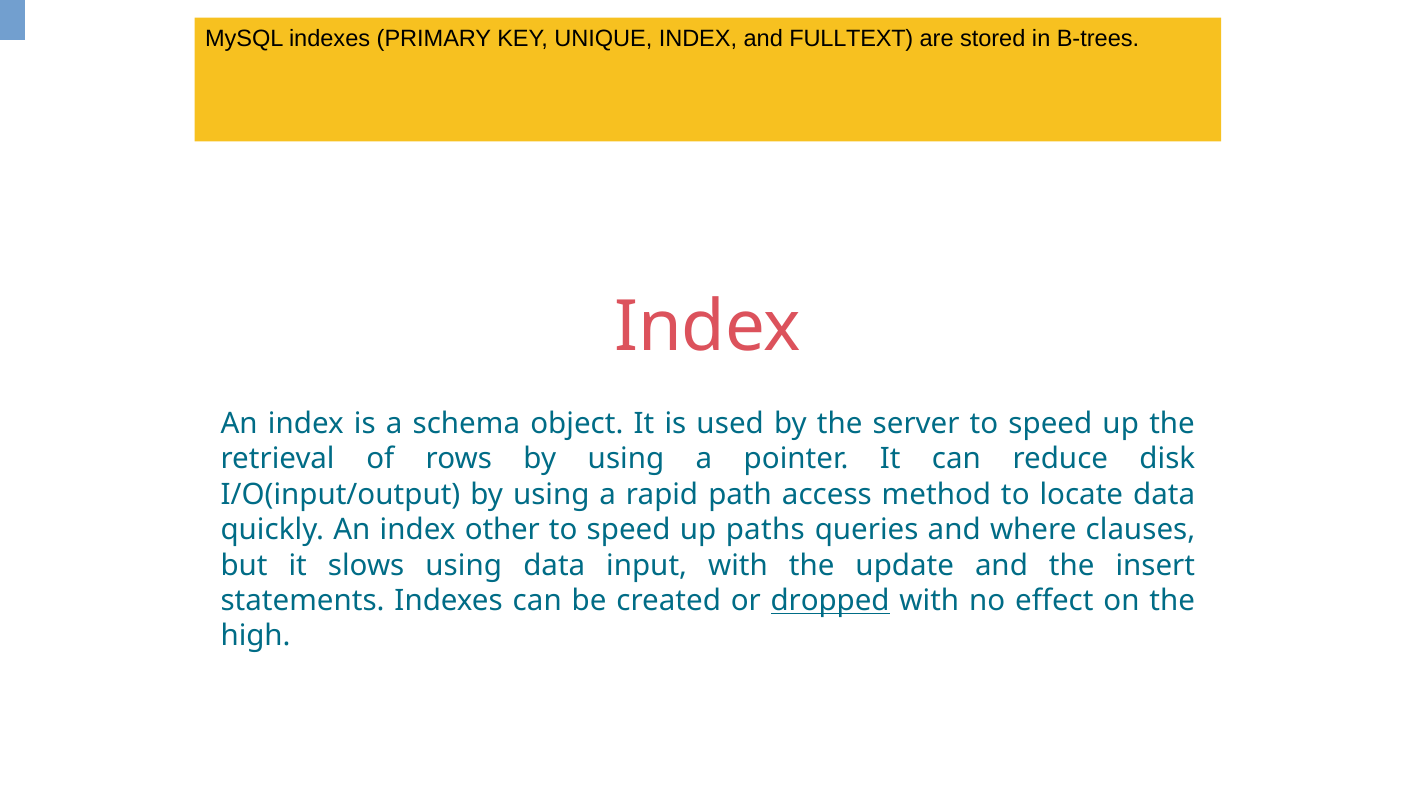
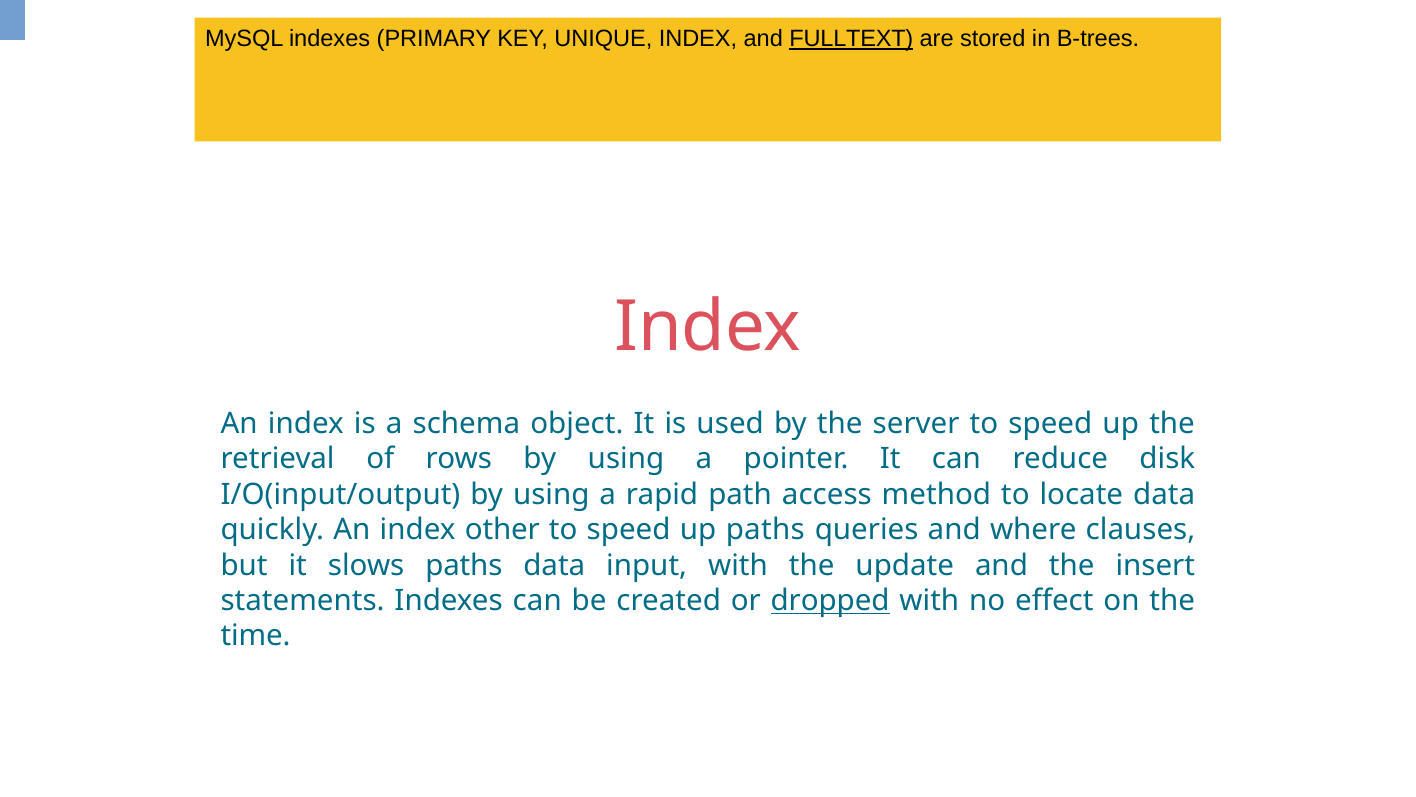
FULLTEXT underline: none -> present (851, 39)
slows using: using -> paths (464, 565)
high: high -> time (256, 636)
